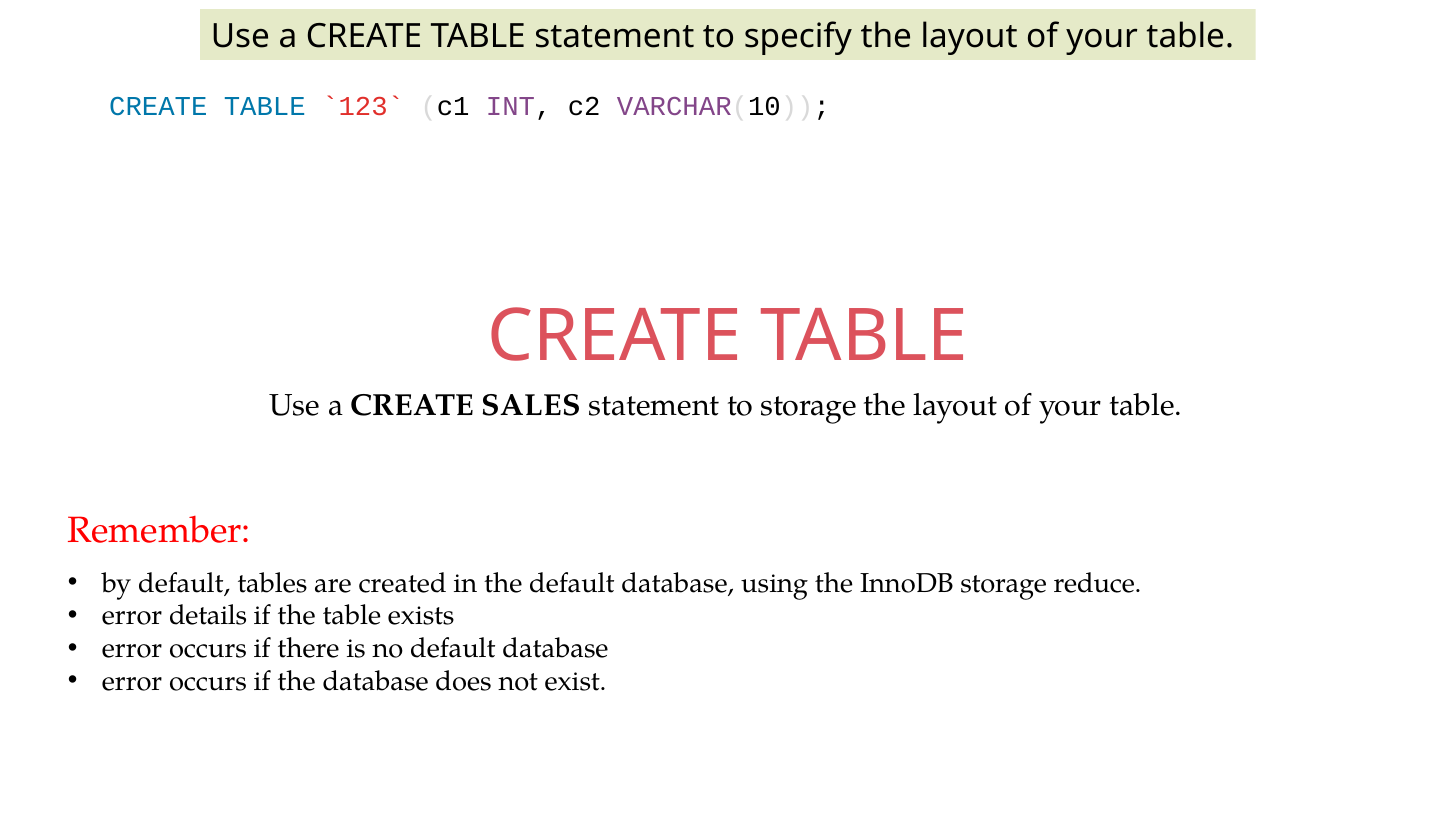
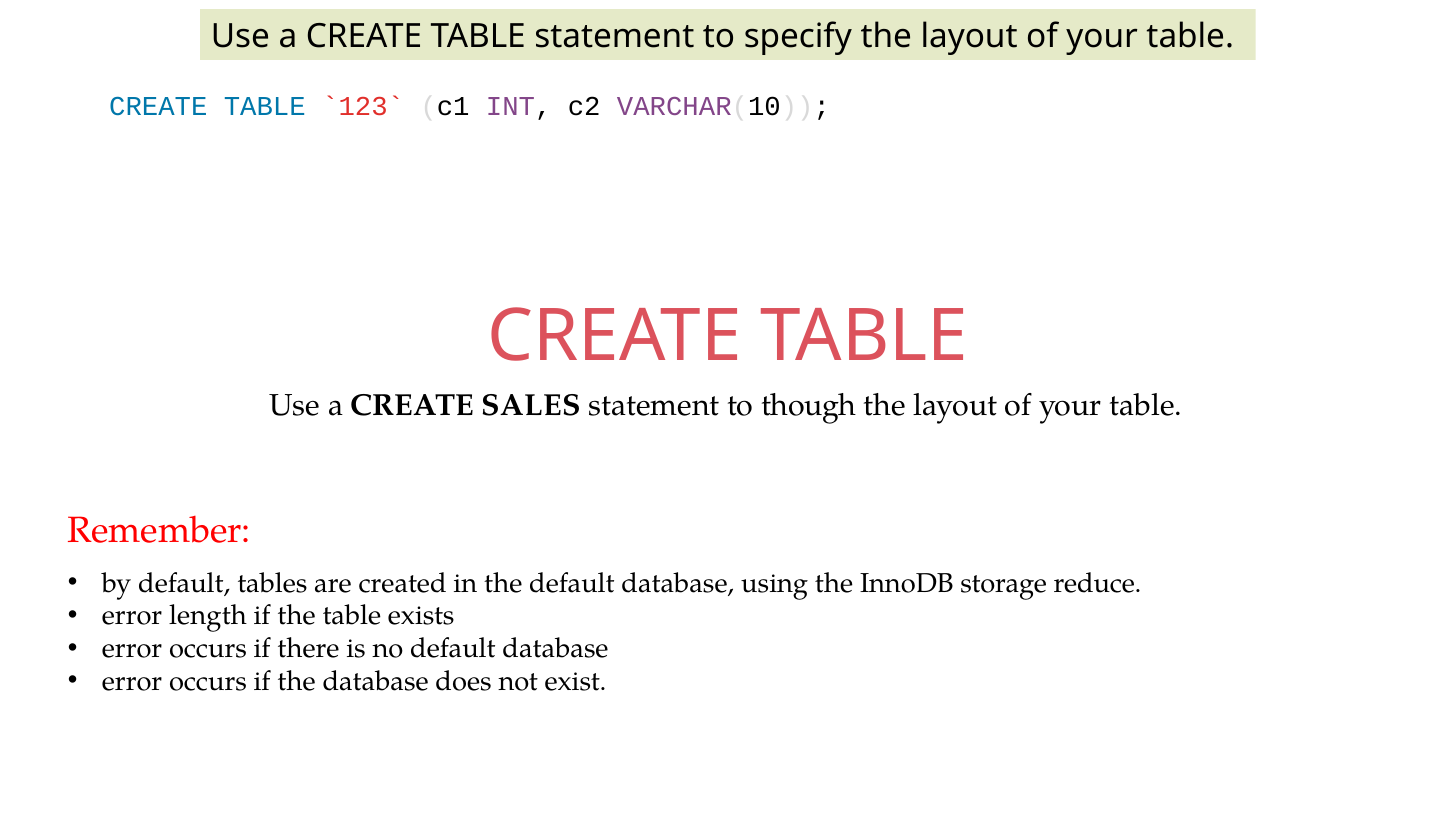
to storage: storage -> though (809, 406)
details: details -> length (208, 616)
